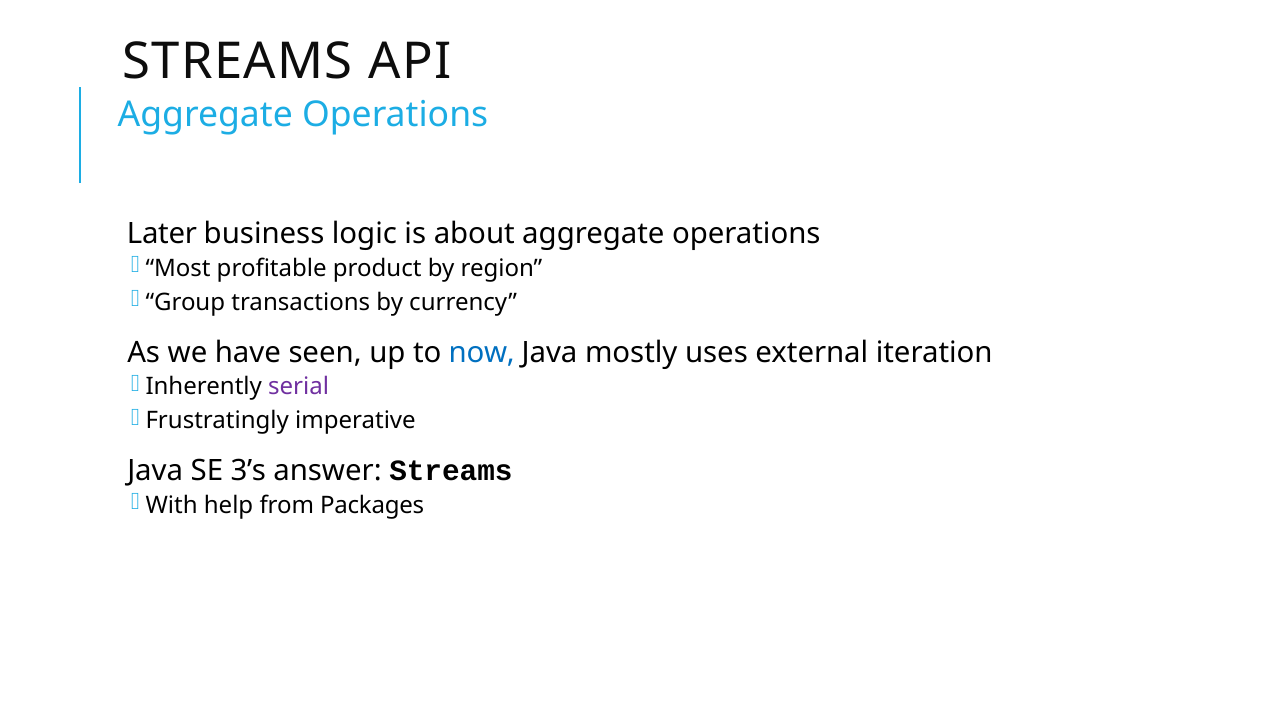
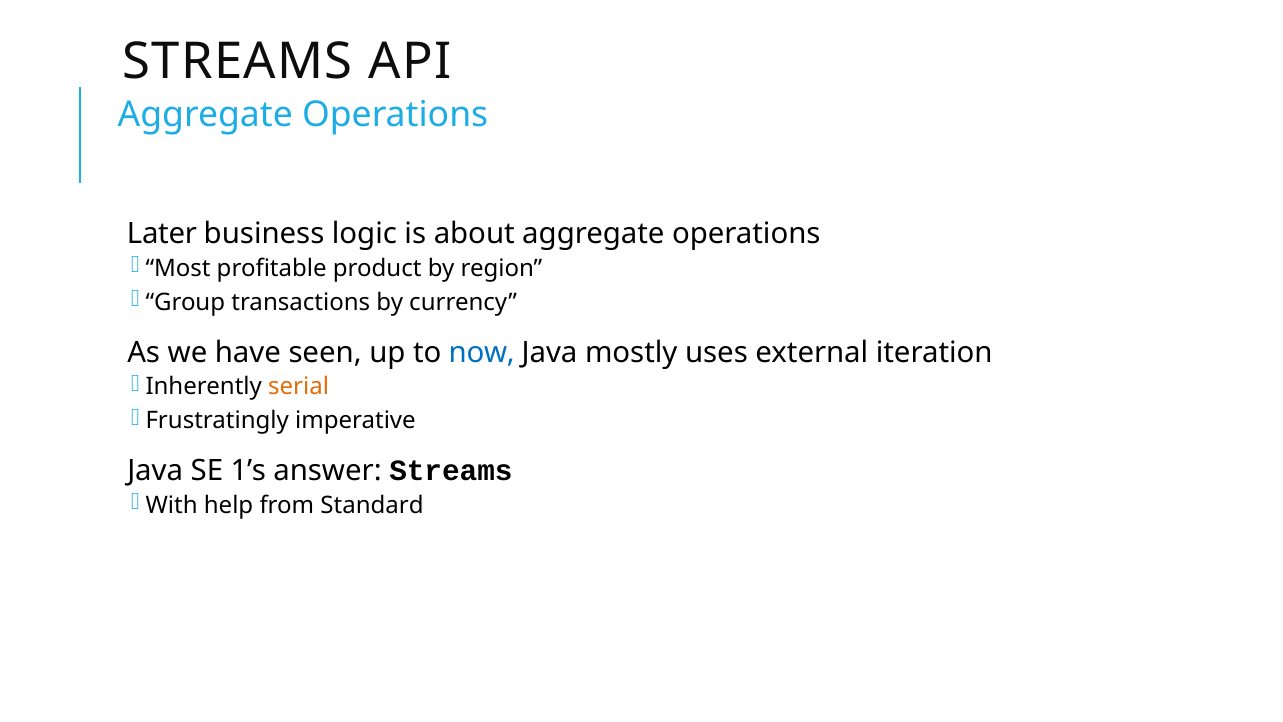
serial colour: purple -> orange (299, 387)
3’s: 3’s -> 1’s (248, 471)
Packages: Packages -> Standard (372, 505)
